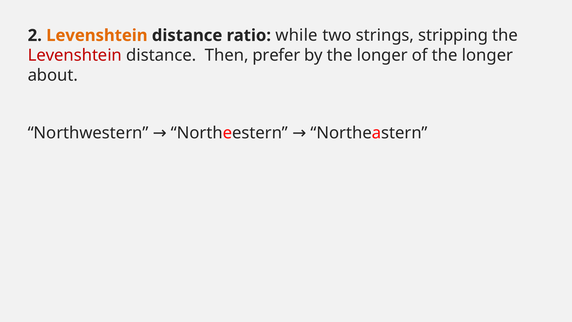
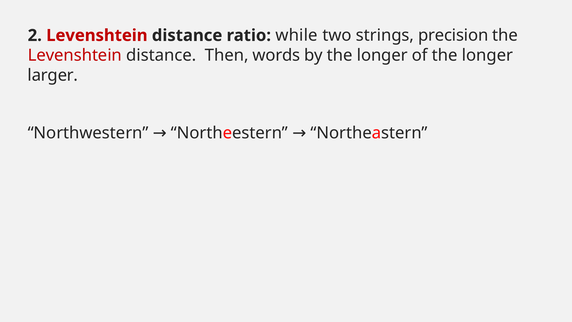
Levenshtein colour: orange -> red (97, 35)
stripping: stripping -> precision (453, 35)
prefer: prefer -> words (276, 55)
about: about -> larger (53, 75)
